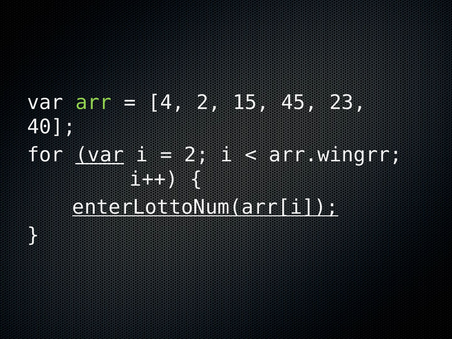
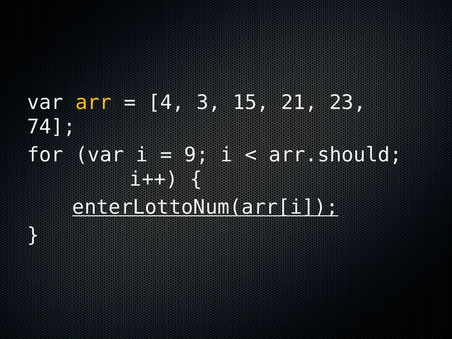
arr colour: light green -> yellow (94, 103)
4 2: 2 -> 3 (209, 103)
45: 45 -> 21 (299, 103)
40: 40 -> 74 (51, 127)
var underline: present -> none (100, 155)
2: 2 -> 9 (196, 155)
arr.wingrr: arr.wingrr -> arr.should (336, 155)
